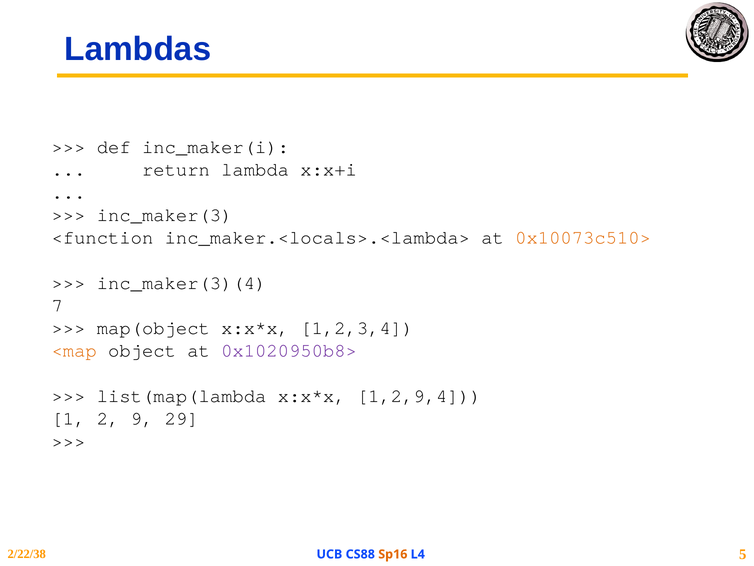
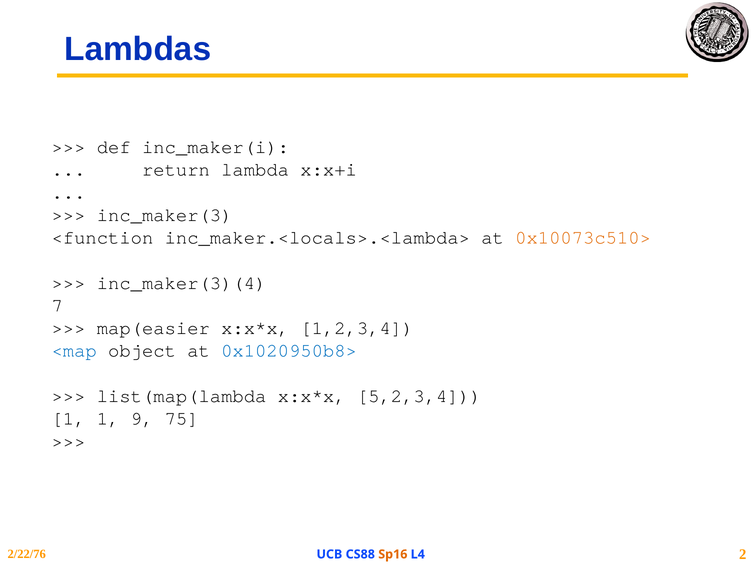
map(object: map(object -> map(easier (153, 328)
<map colour: orange -> blue (74, 350)
0x1020950b8> colour: purple -> blue (289, 350)
1,2,9,4: 1,2,9,4 -> 5,2,3,4 (419, 396)
1 2: 2 -> 1 (108, 418)
29: 29 -> 75 (182, 418)
2/22/38: 2/22/38 -> 2/22/76 (27, 554)
5: 5 -> 2 (743, 554)
